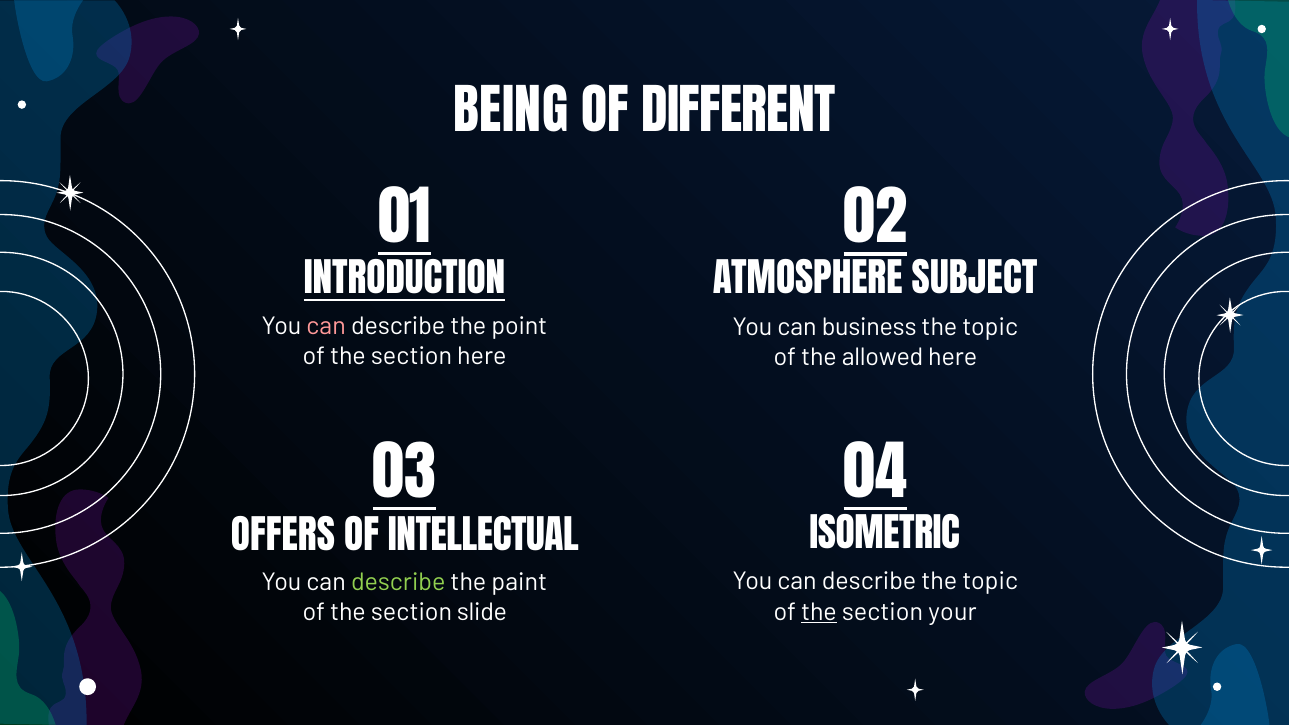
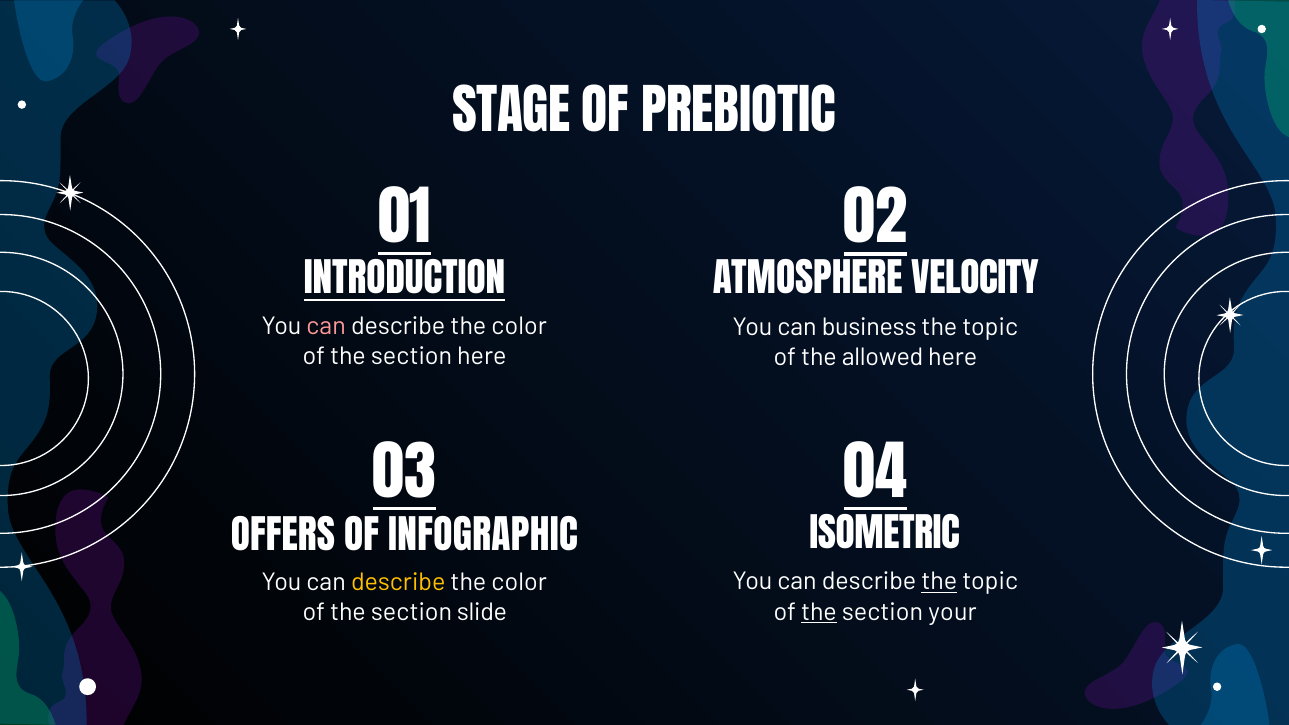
BEING: BEING -> STAGE (511, 114)
DIFFERENT: DIFFERENT -> PREBIOTIC (738, 114)
SUBJECT: SUBJECT -> VELOCITY (975, 280)
point: point -> color (519, 326)
INTELLECTUAL: INTELLECTUAL -> INFOGRAPHIC (483, 537)
the underline: none -> present (939, 582)
describe colour: light green -> yellow (398, 582)
paint: paint -> color (519, 582)
